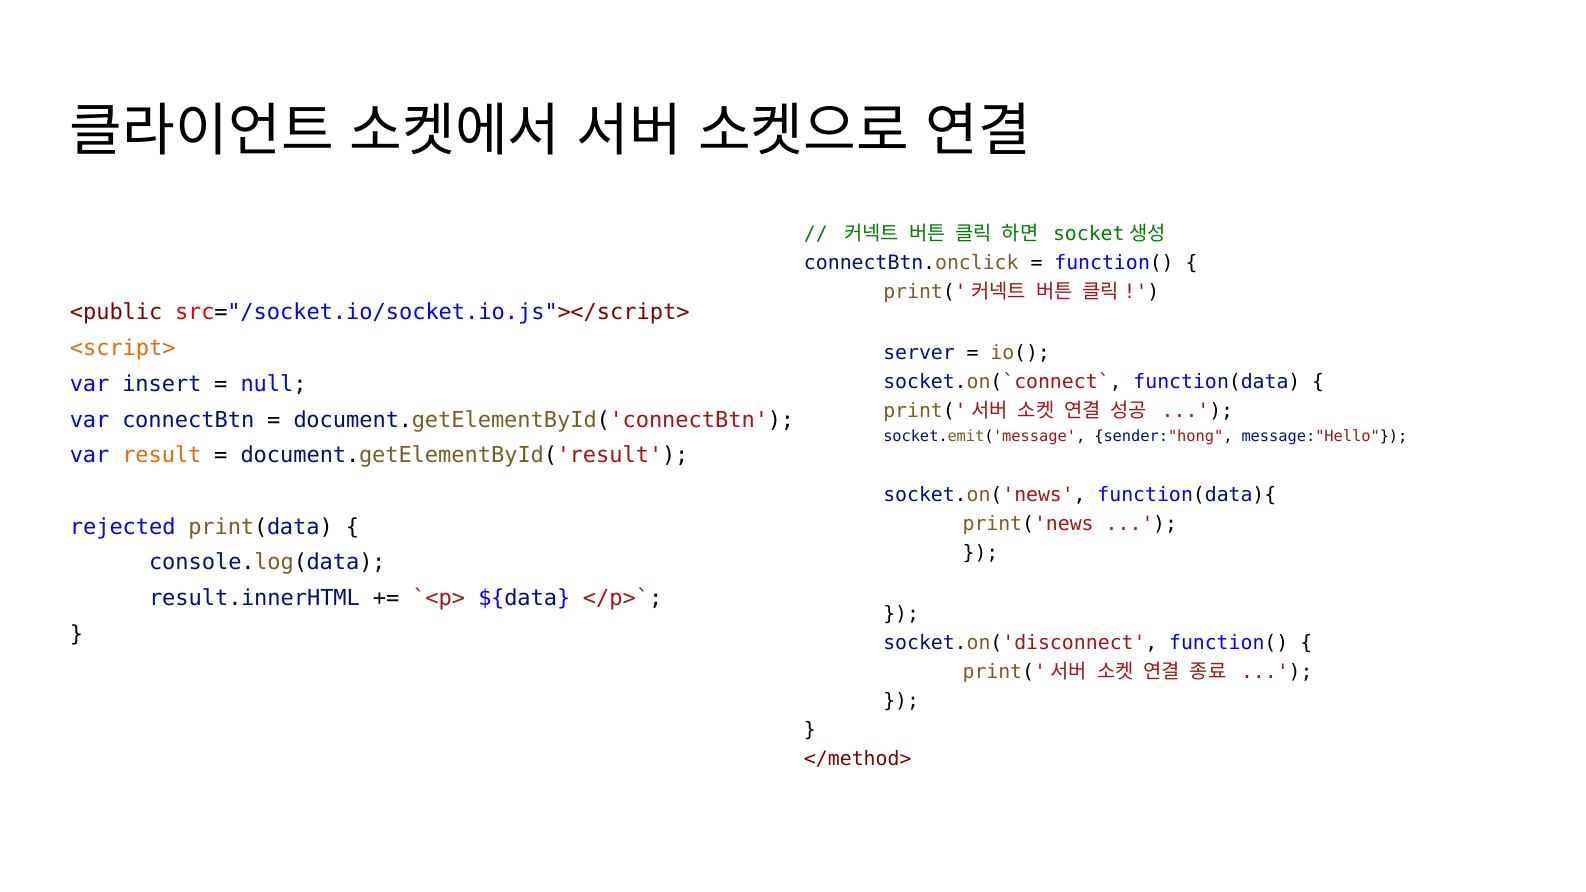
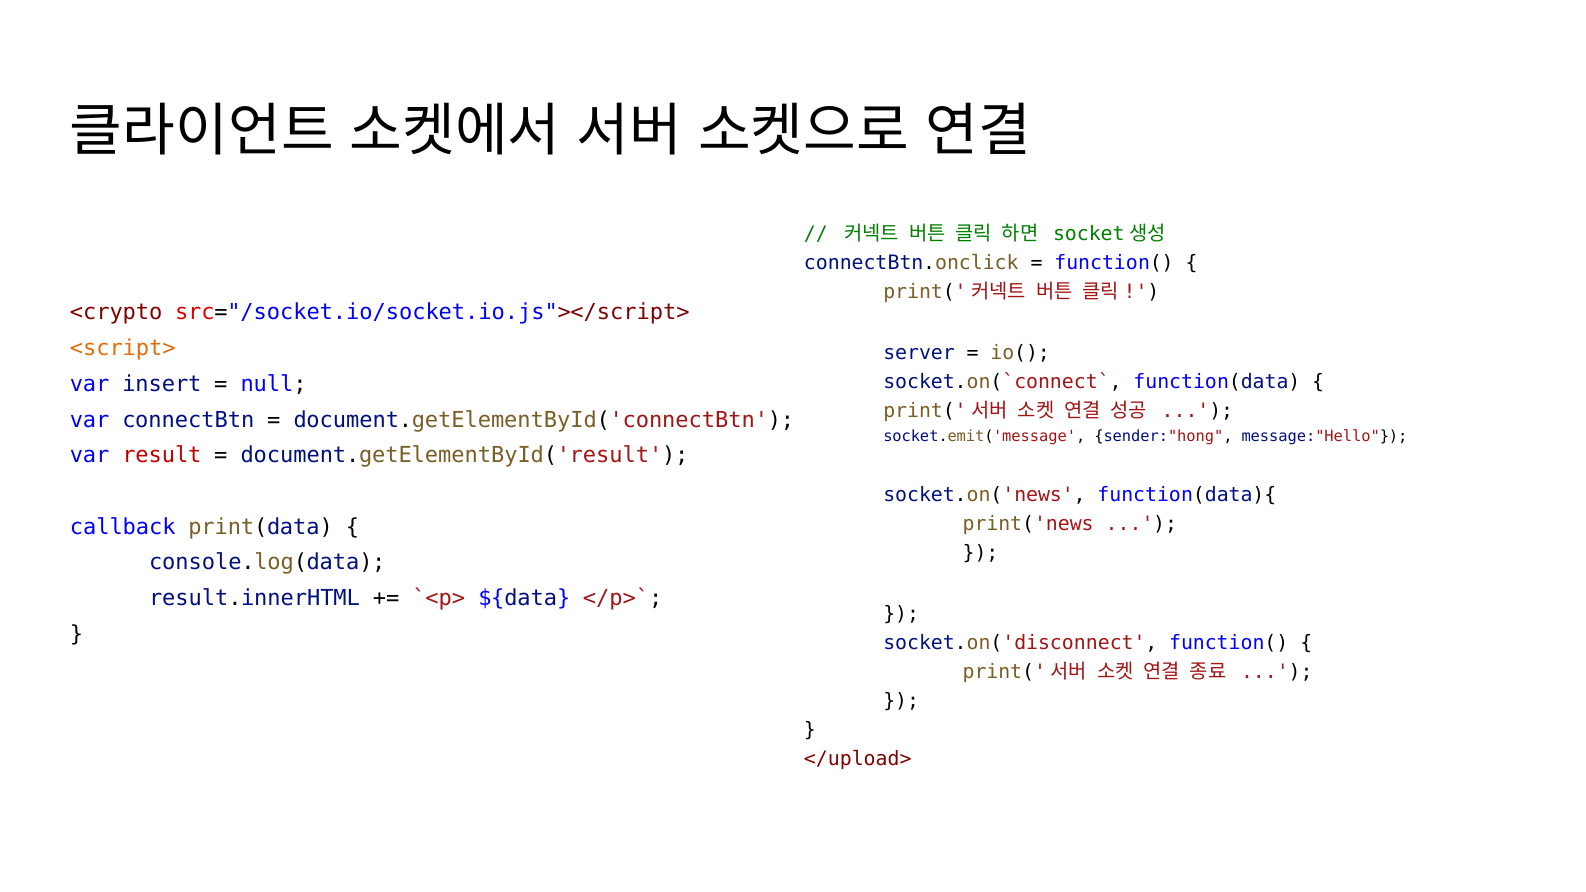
<public: <public -> <crypto (116, 313)
result colour: orange -> red (162, 456)
rejected: rejected -> callback (123, 527)
</method>: </method> -> </upload> (858, 759)
